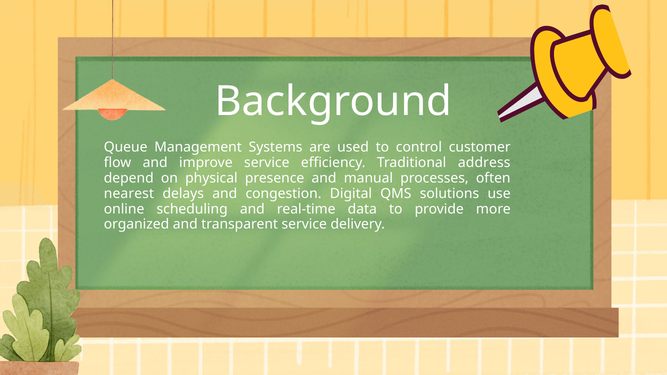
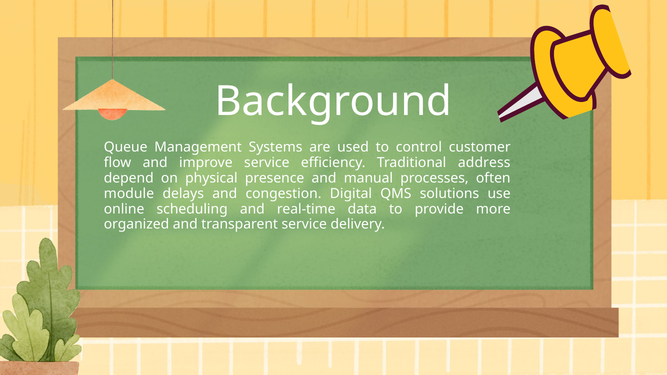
nearest: nearest -> module (129, 194)
